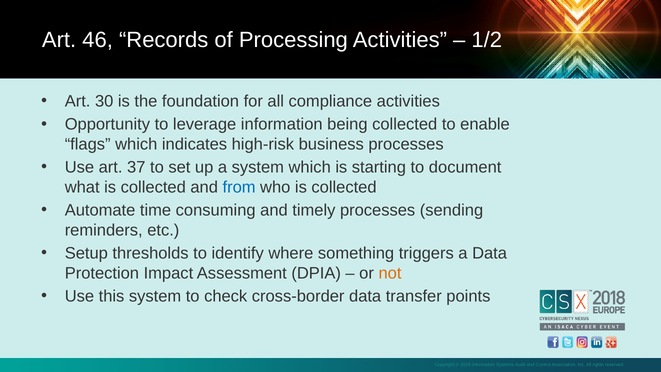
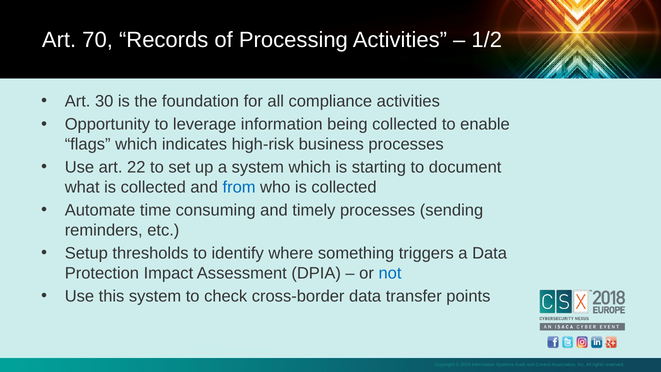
46: 46 -> 70 (98, 40)
37: 37 -> 22 (136, 167)
not colour: orange -> blue (390, 273)
